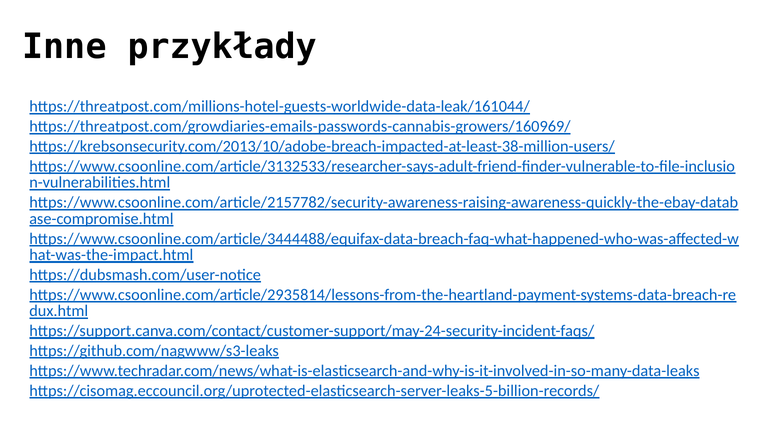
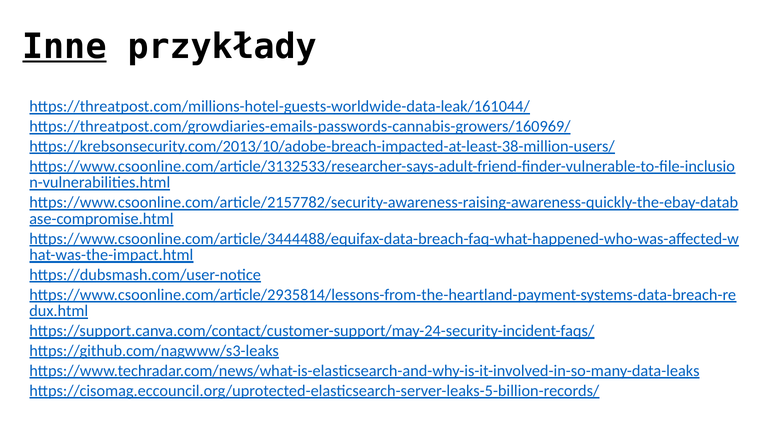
Inne underline: none -> present (65, 47)
